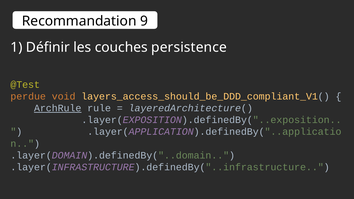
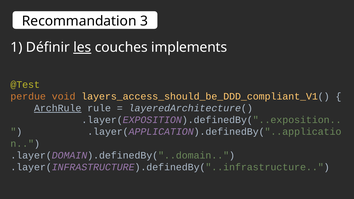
9: 9 -> 3 (144, 21)
les underline: none -> present (82, 47)
persistence: persistence -> implements (189, 47)
